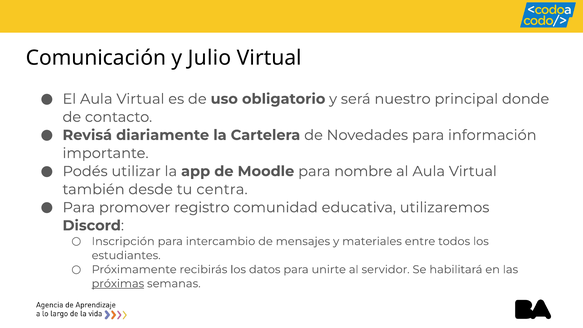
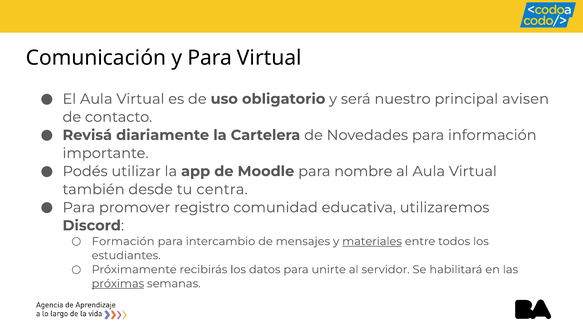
y Julio: Julio -> Para (210, 58)
donde: donde -> avisen (526, 99)
Inscripción: Inscripción -> Formación (123, 241)
materiales underline: none -> present (372, 241)
